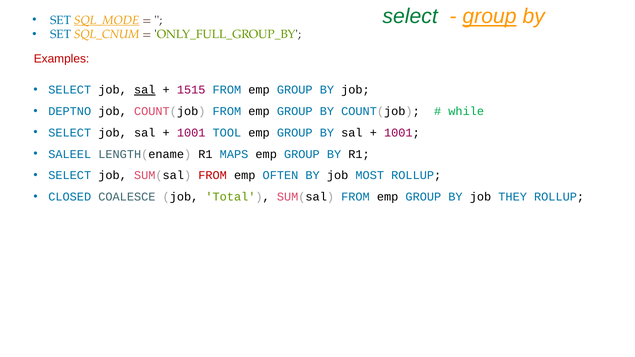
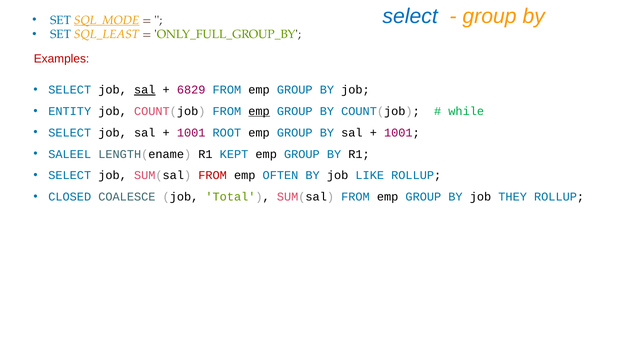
select colour: green -> blue (410, 17)
group underline: present -> none (489, 17)
SQL_CNUM: SQL_CNUM -> SQL_LEAST (107, 35)
1515: 1515 -> 6829 (191, 90)
DEPTNO: DEPTNO -> ENTITY (70, 111)
emp underline: none -> present (259, 111)
TOOL: TOOL -> ROOT (227, 133)
MAPS: MAPS -> KEPT (234, 154)
MOST: MOST -> LIKE (370, 176)
